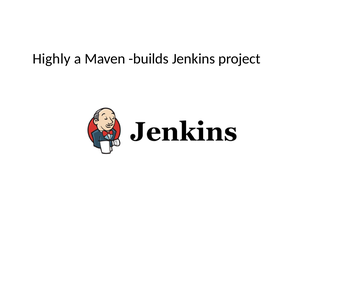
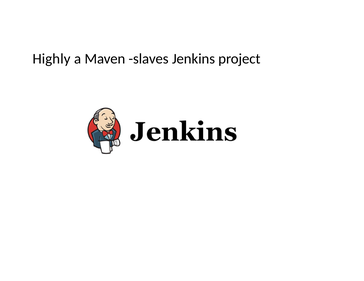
builds: builds -> slaves (149, 59)
